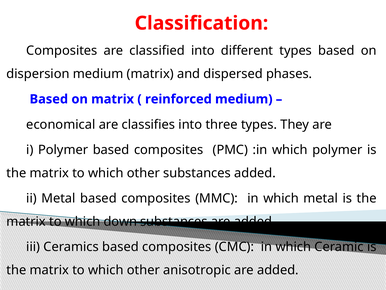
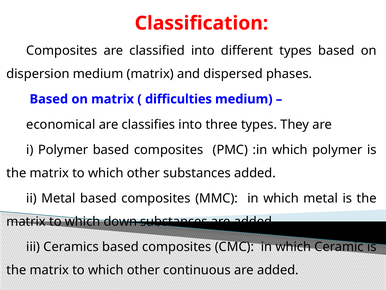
reinforced: reinforced -> difficulties (178, 99)
anisotropic: anisotropic -> continuous (197, 270)
